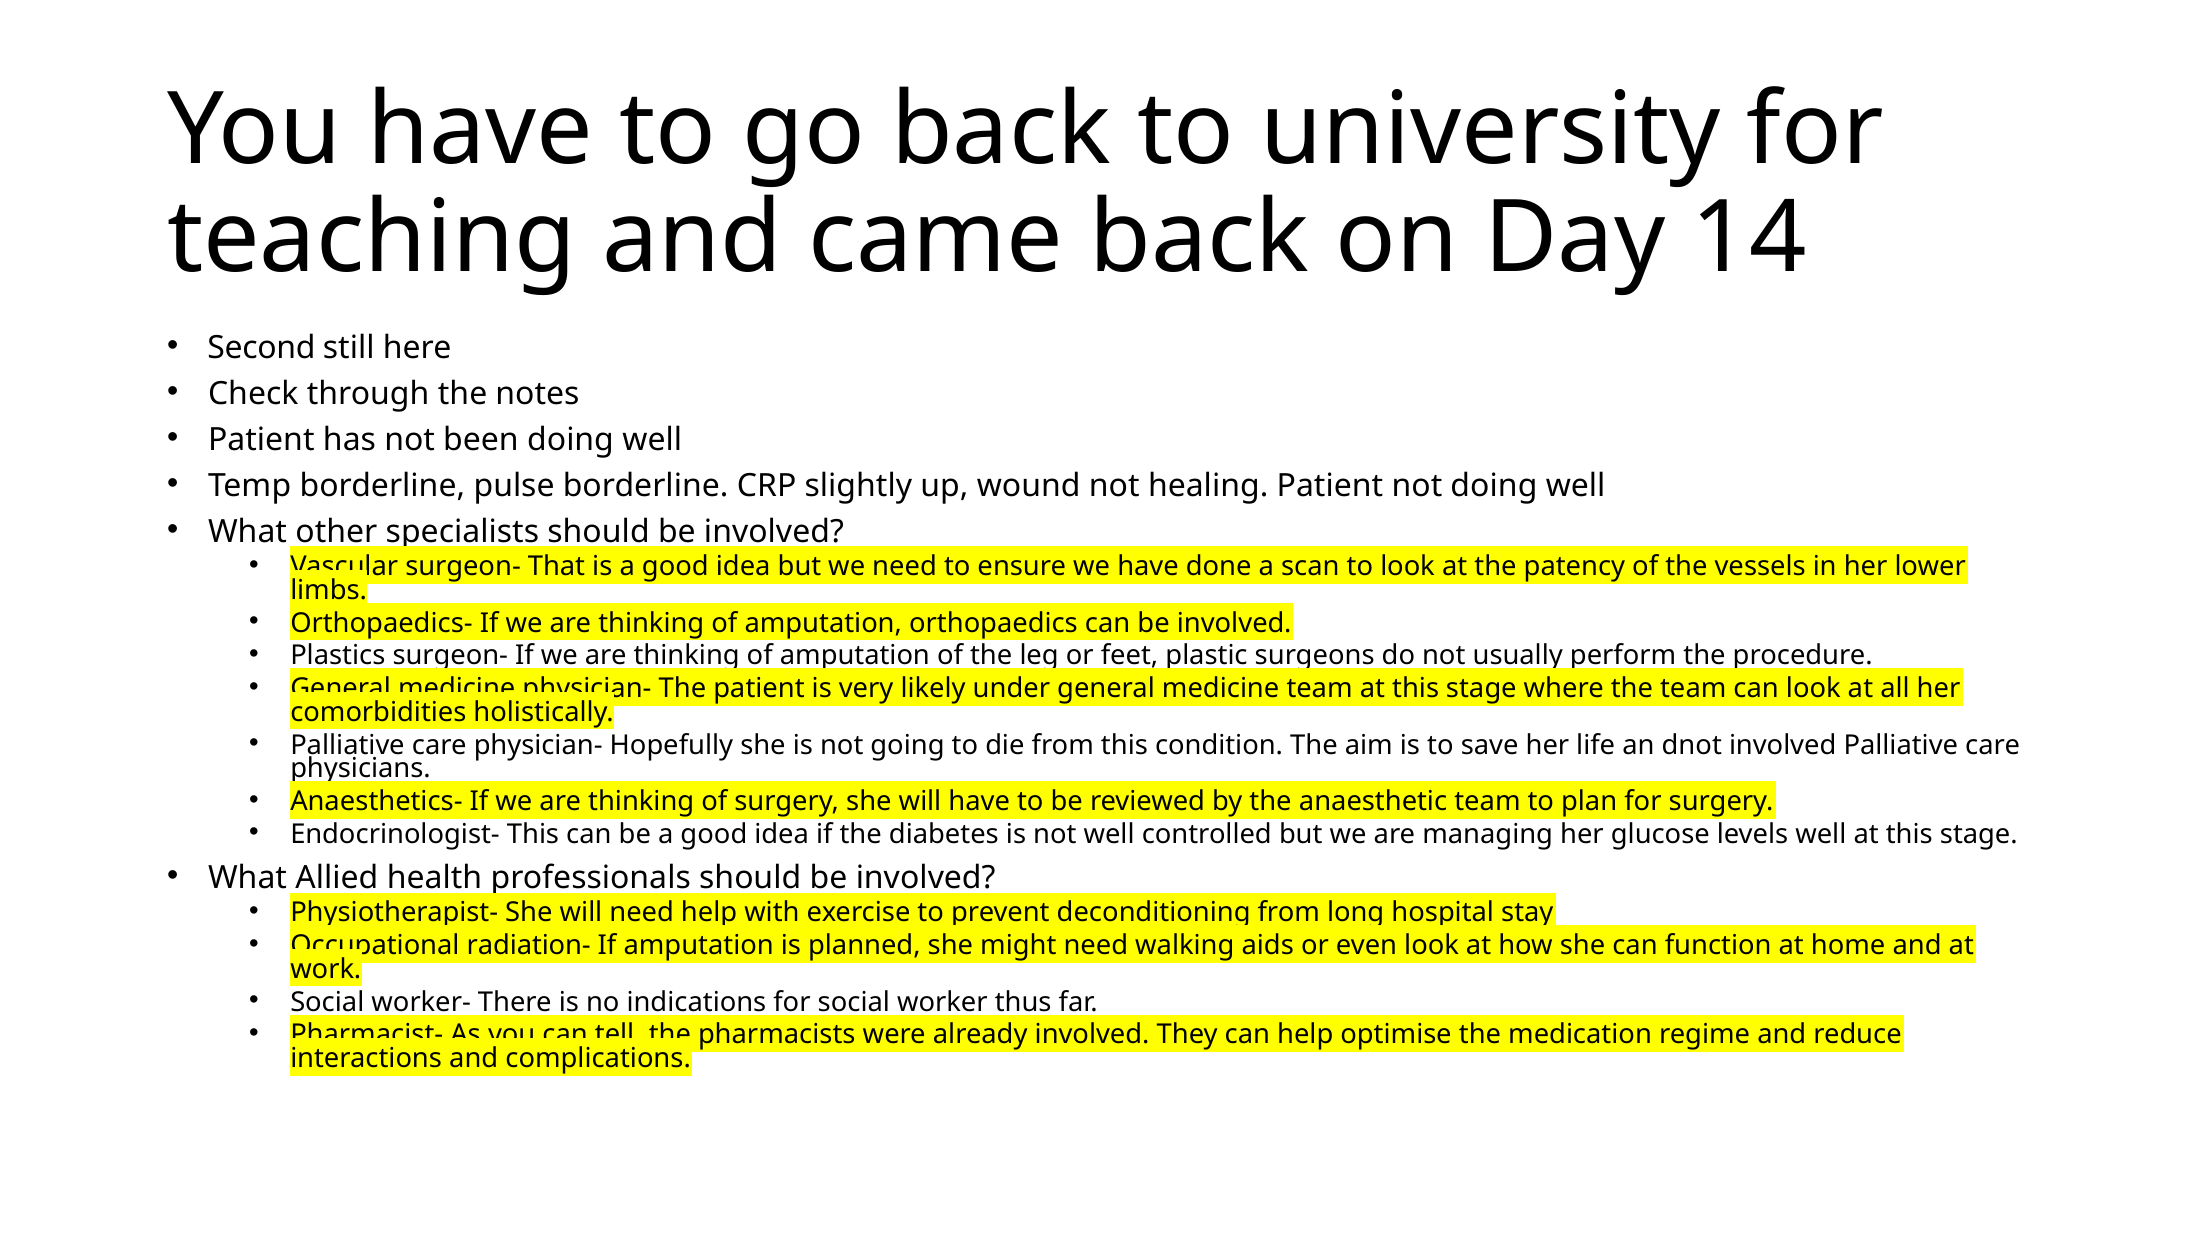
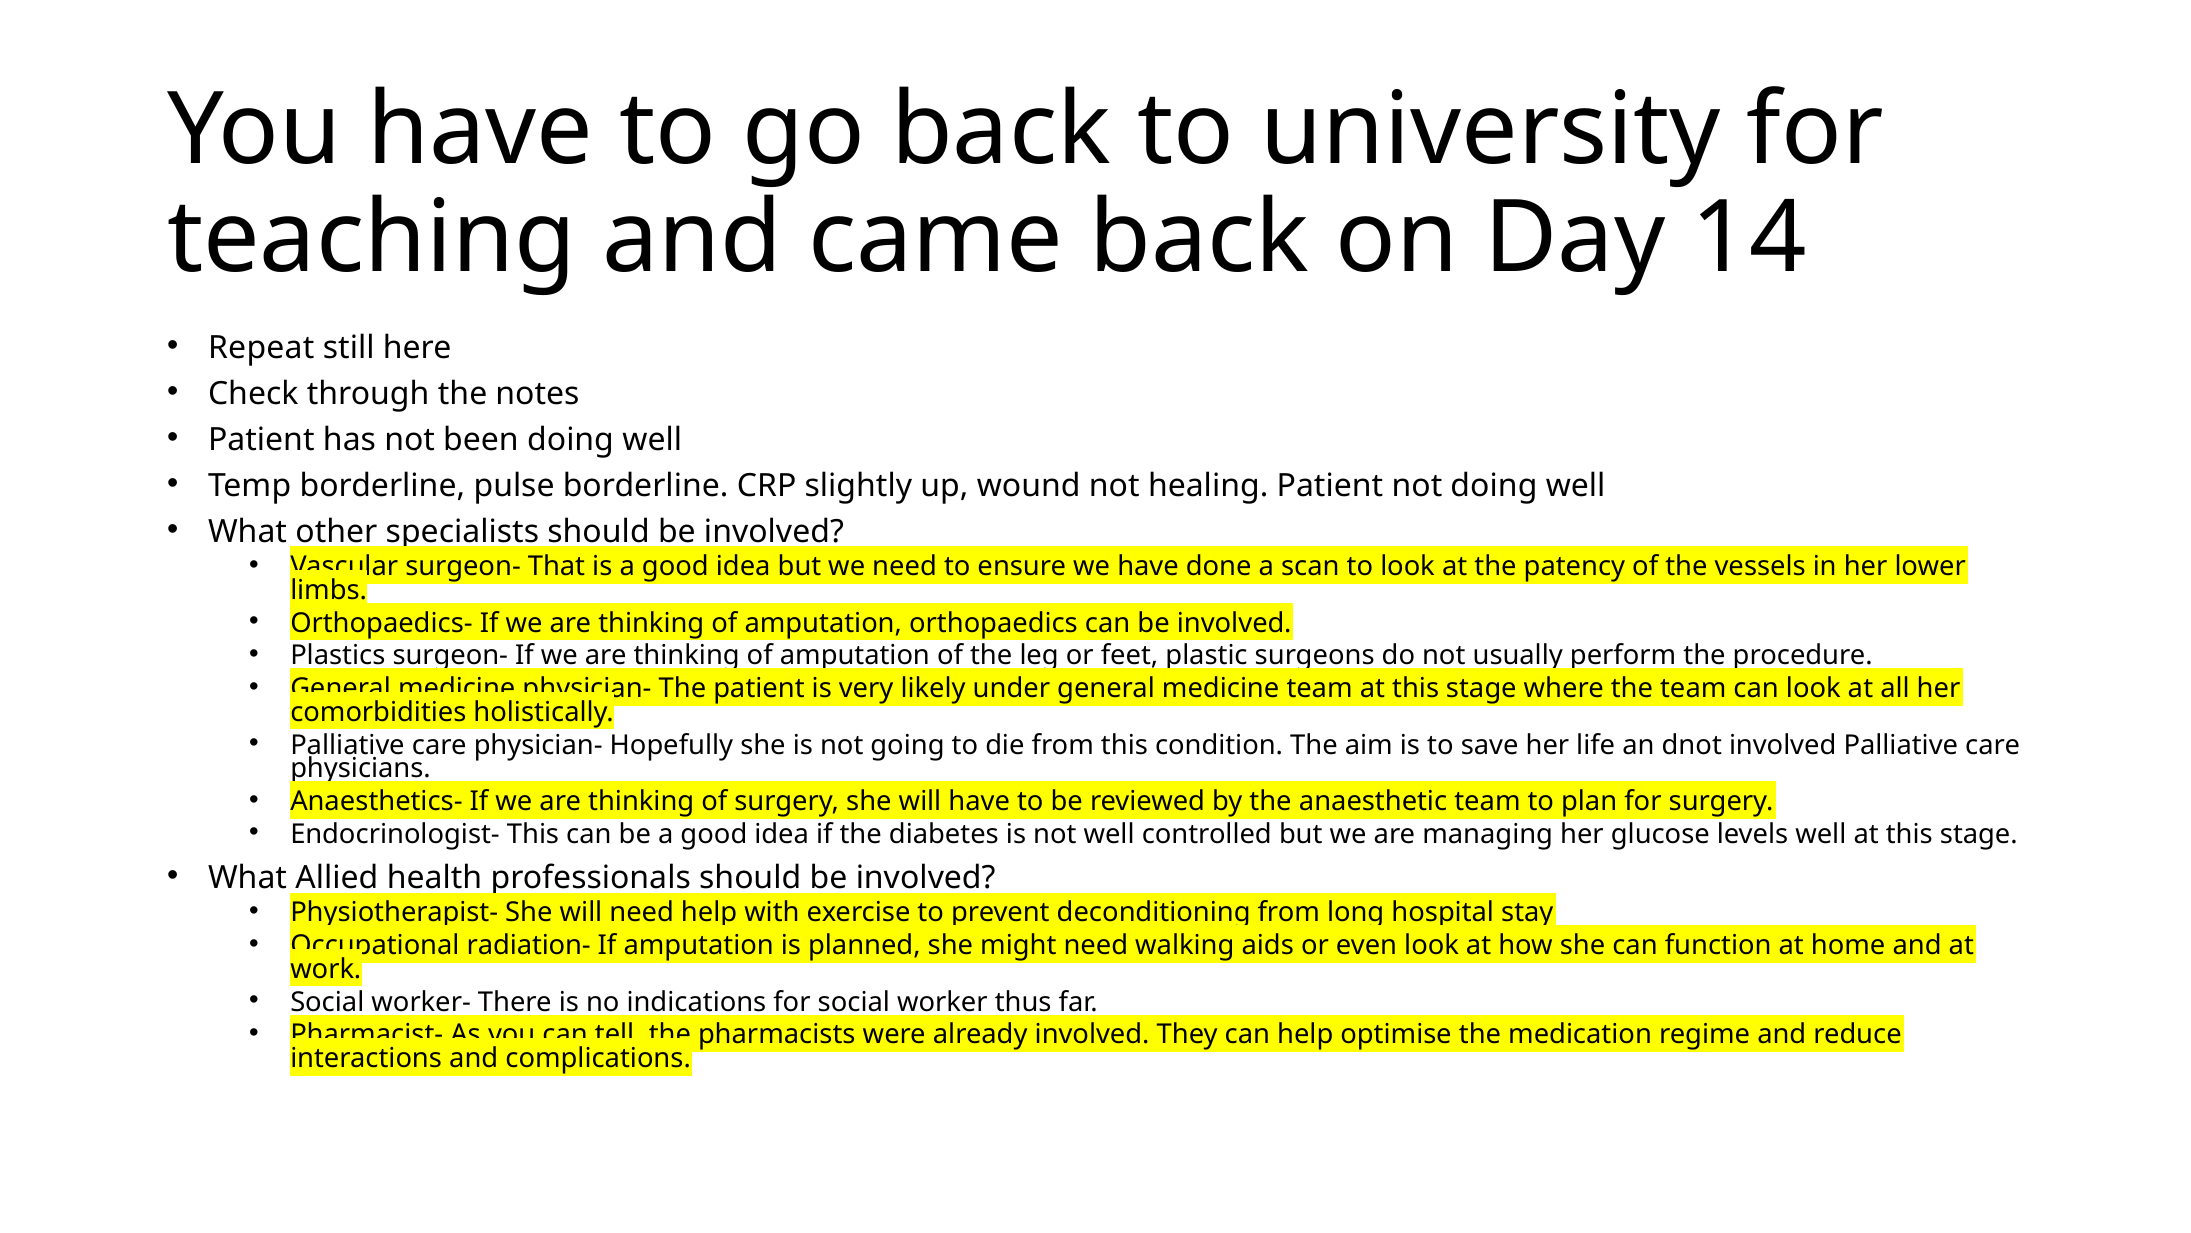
Second: Second -> Repeat (261, 348)
